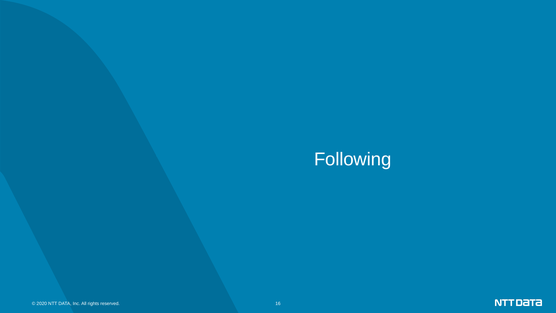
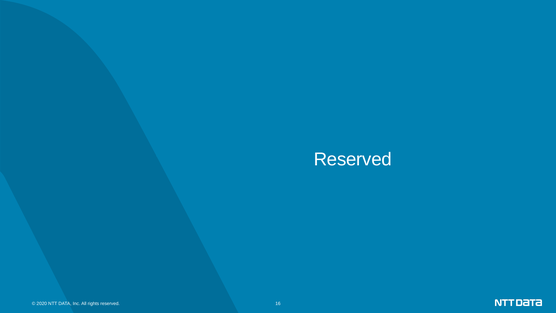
Following: Following -> Reserved (353, 159)
